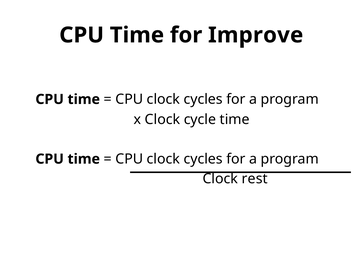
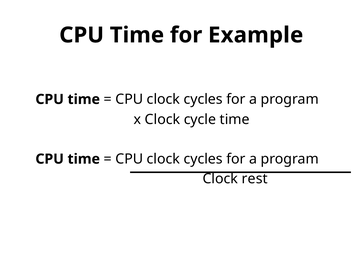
Improve: Improve -> Example (256, 35)
